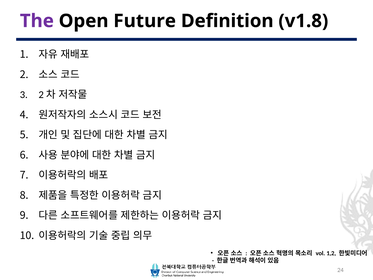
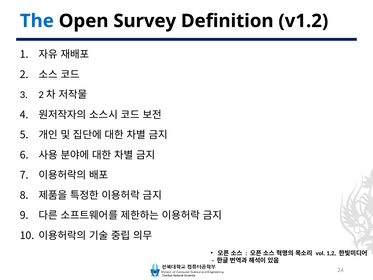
The colour: purple -> blue (37, 21)
Future: Future -> Survey (145, 21)
v1.8: v1.8 -> v1.2 (303, 21)
